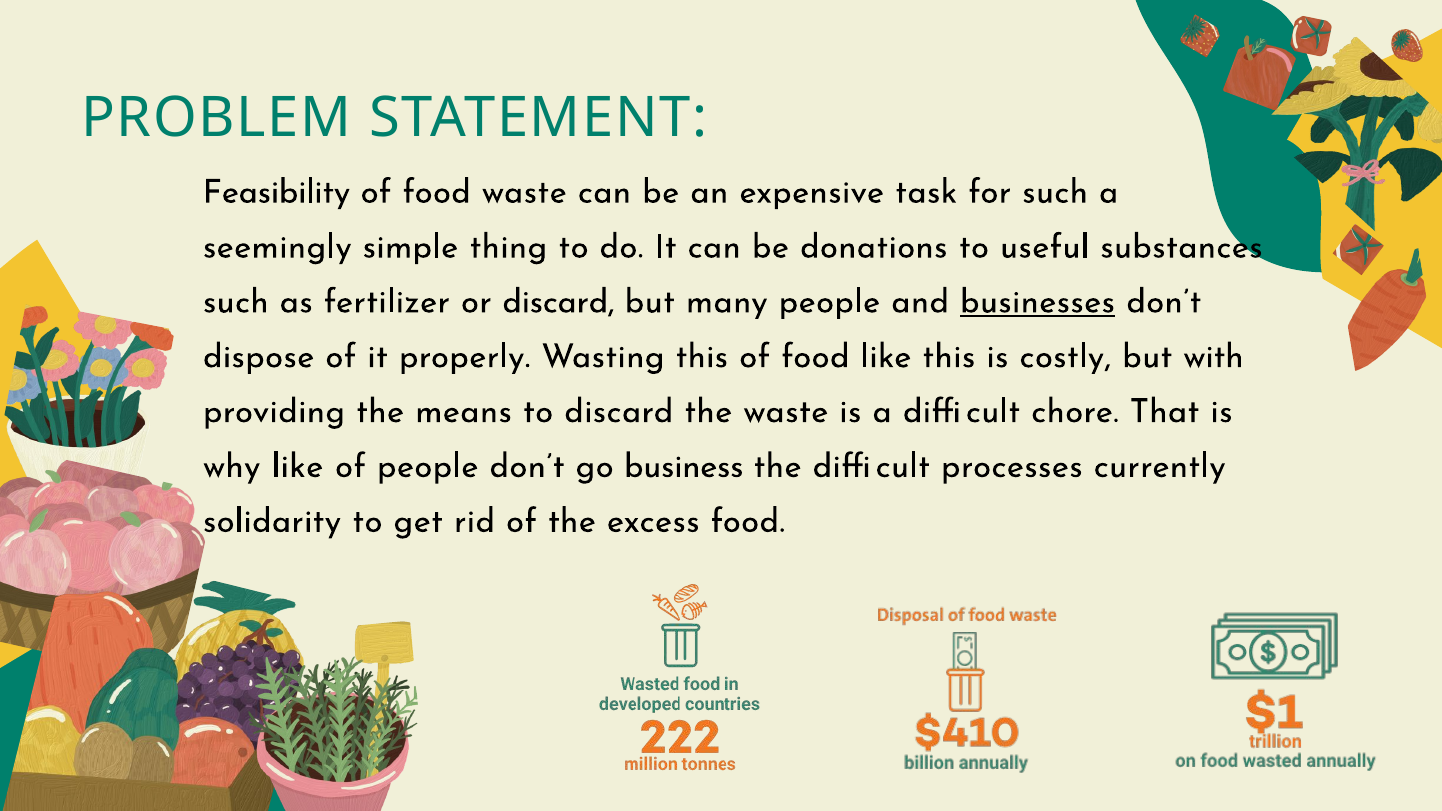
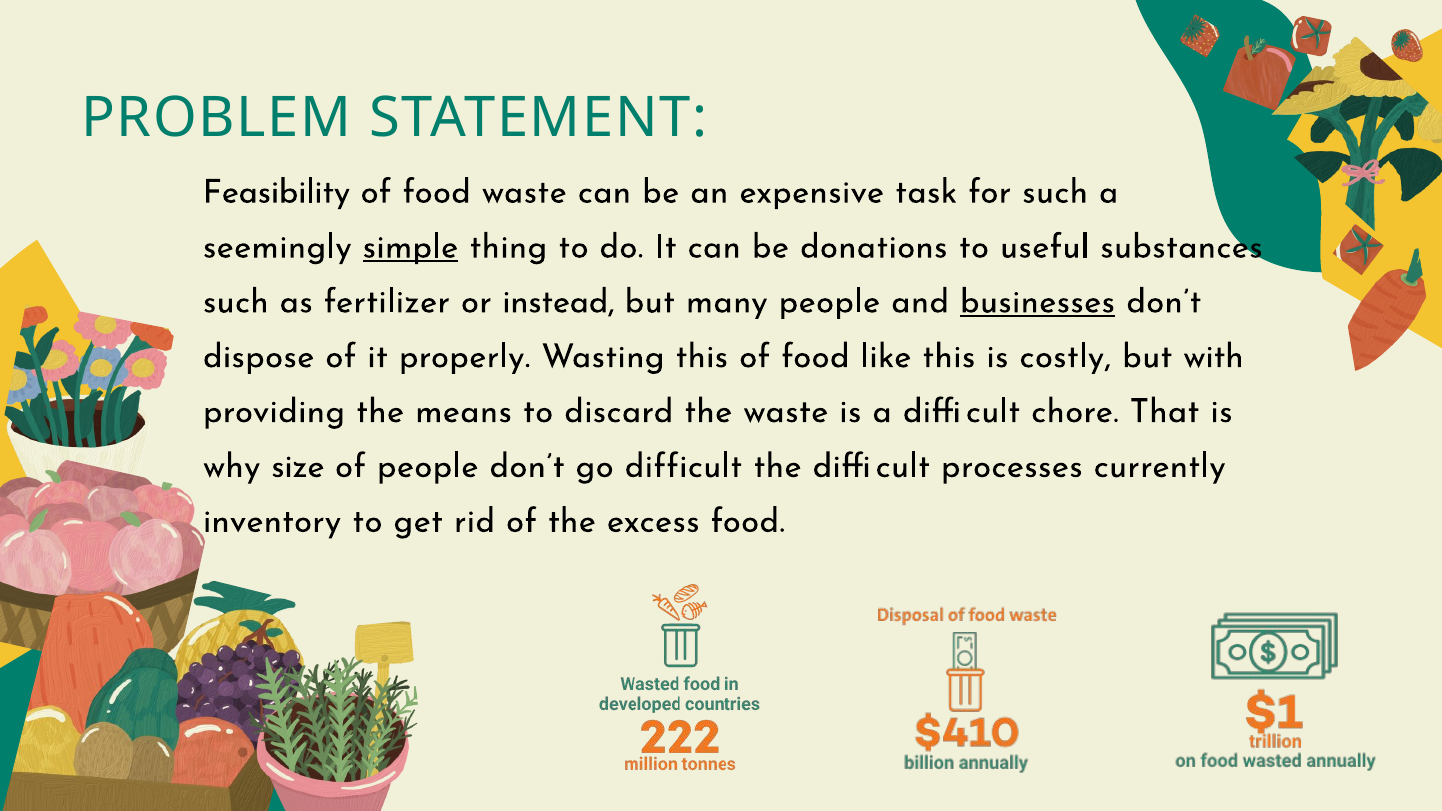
simple underline: none -> present (410, 247)
or discard: discard -> instead (558, 302)
why like: like -> size (298, 466)
go business: business -> difficult (683, 466)
solidarity: solidarity -> inventory (272, 521)
